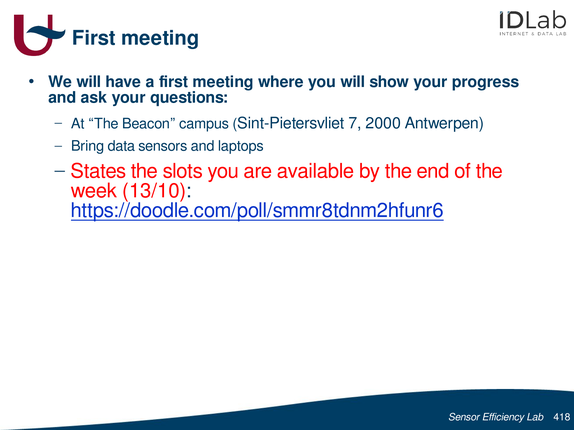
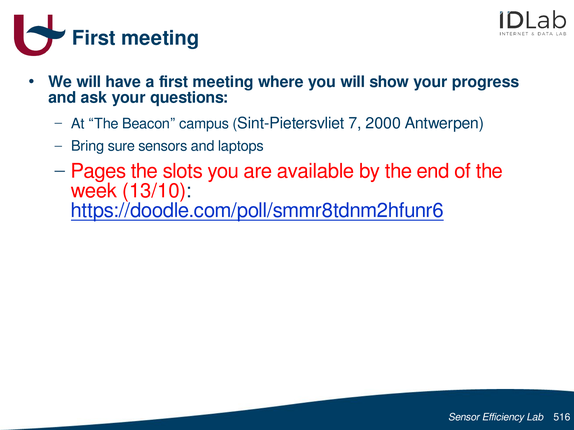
data: data -> sure (121, 146)
States: States -> Pages (98, 171)
418: 418 -> 516 (562, 418)
